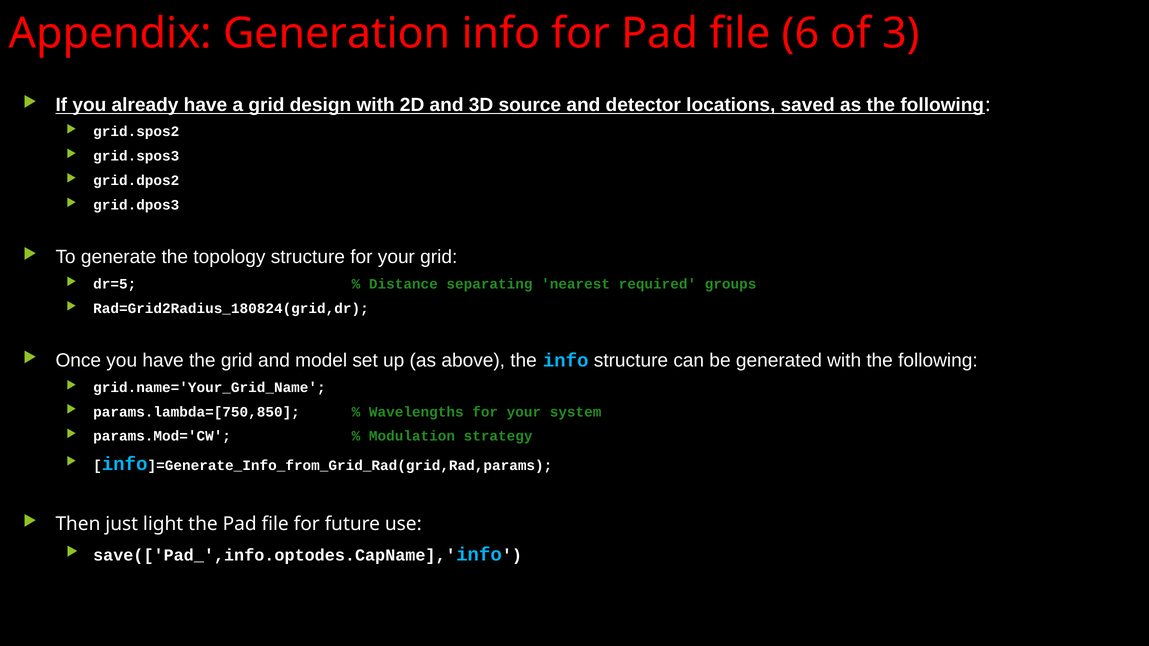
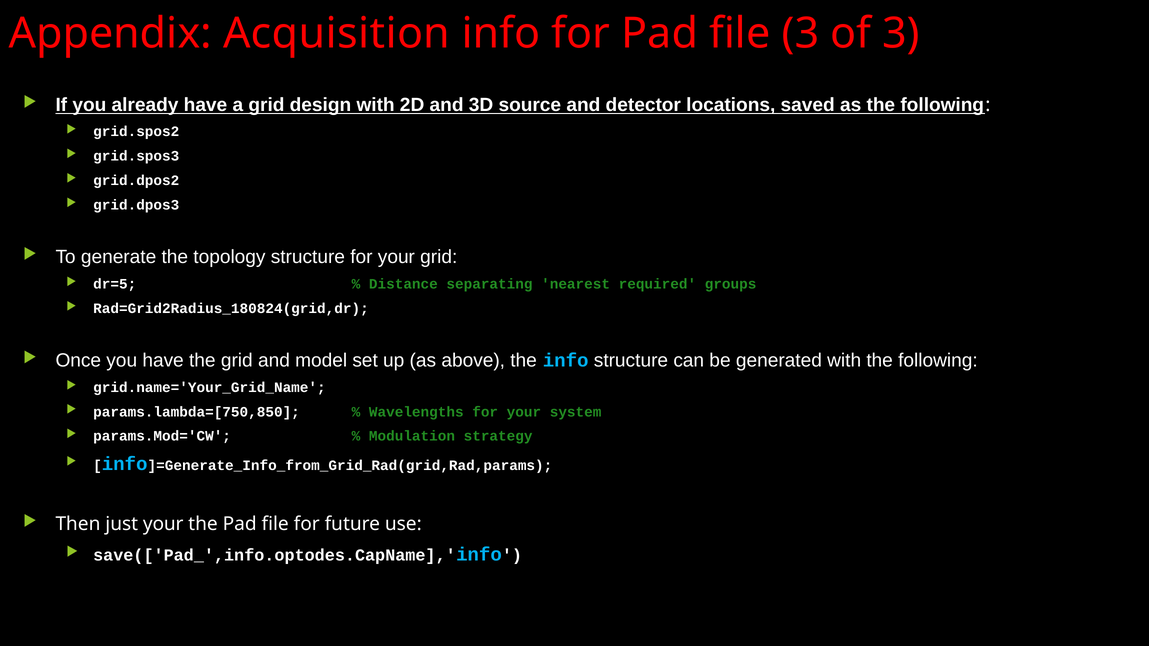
Generation: Generation -> Acquisition (337, 34)
file 6: 6 -> 3 (800, 34)
just light: light -> your (163, 524)
